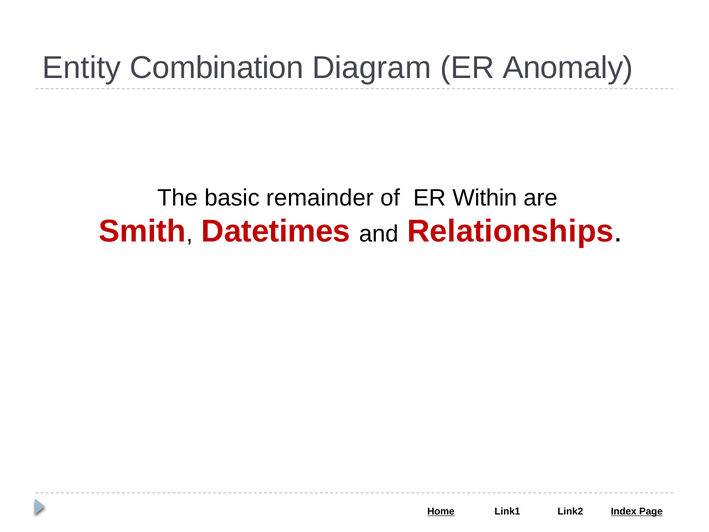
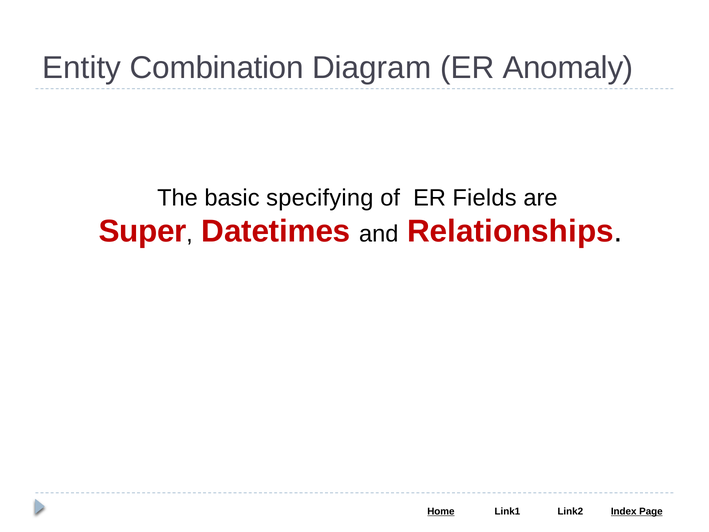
remainder: remainder -> specifying (320, 198)
Within: Within -> Fields (485, 198)
Smith: Smith -> Super (143, 231)
